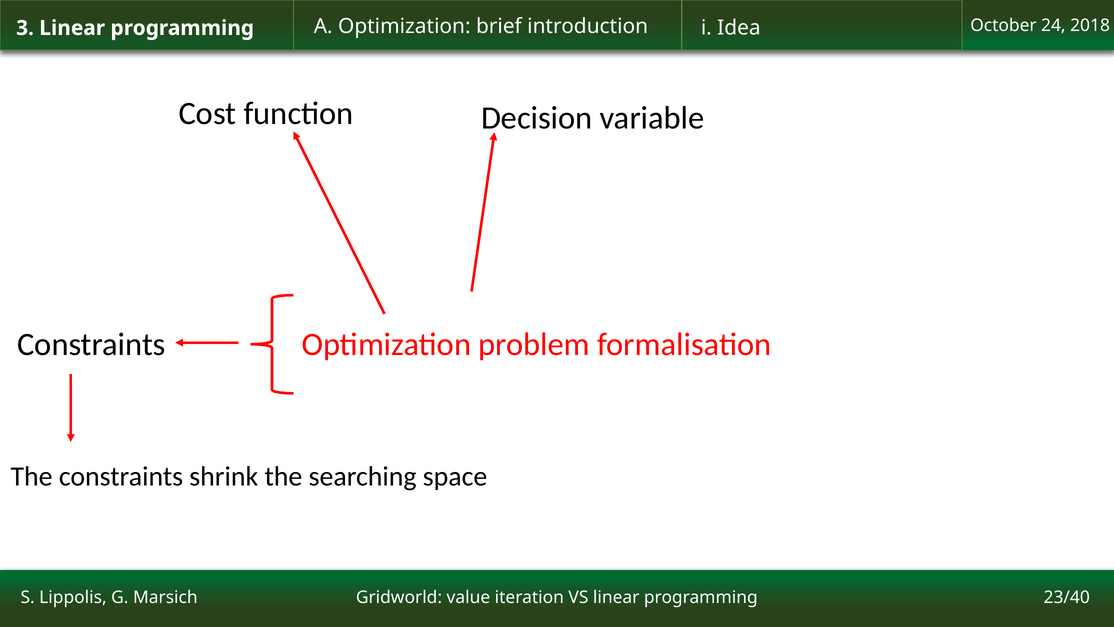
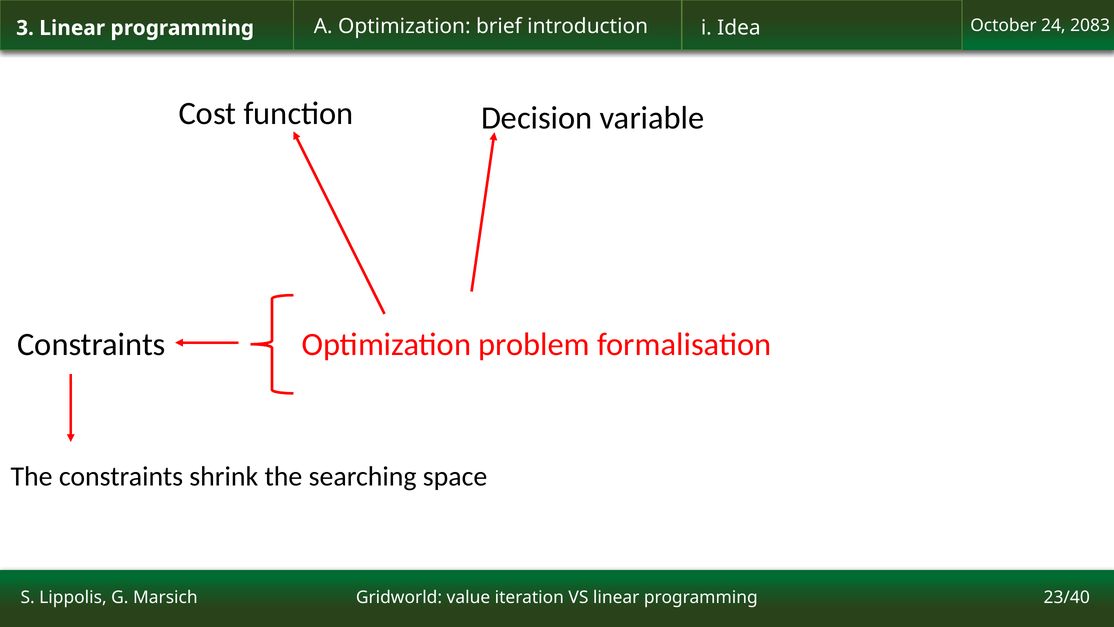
2018: 2018 -> 2083 (1090, 26)
